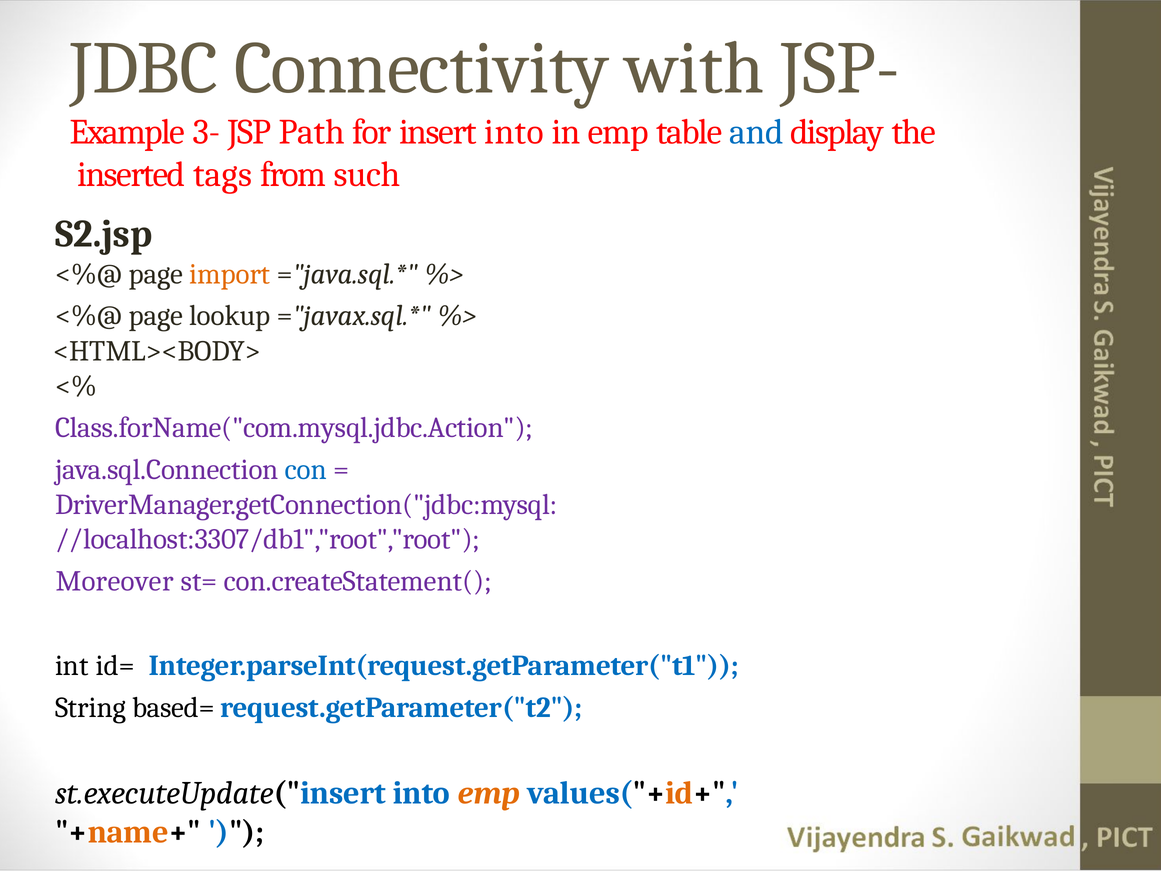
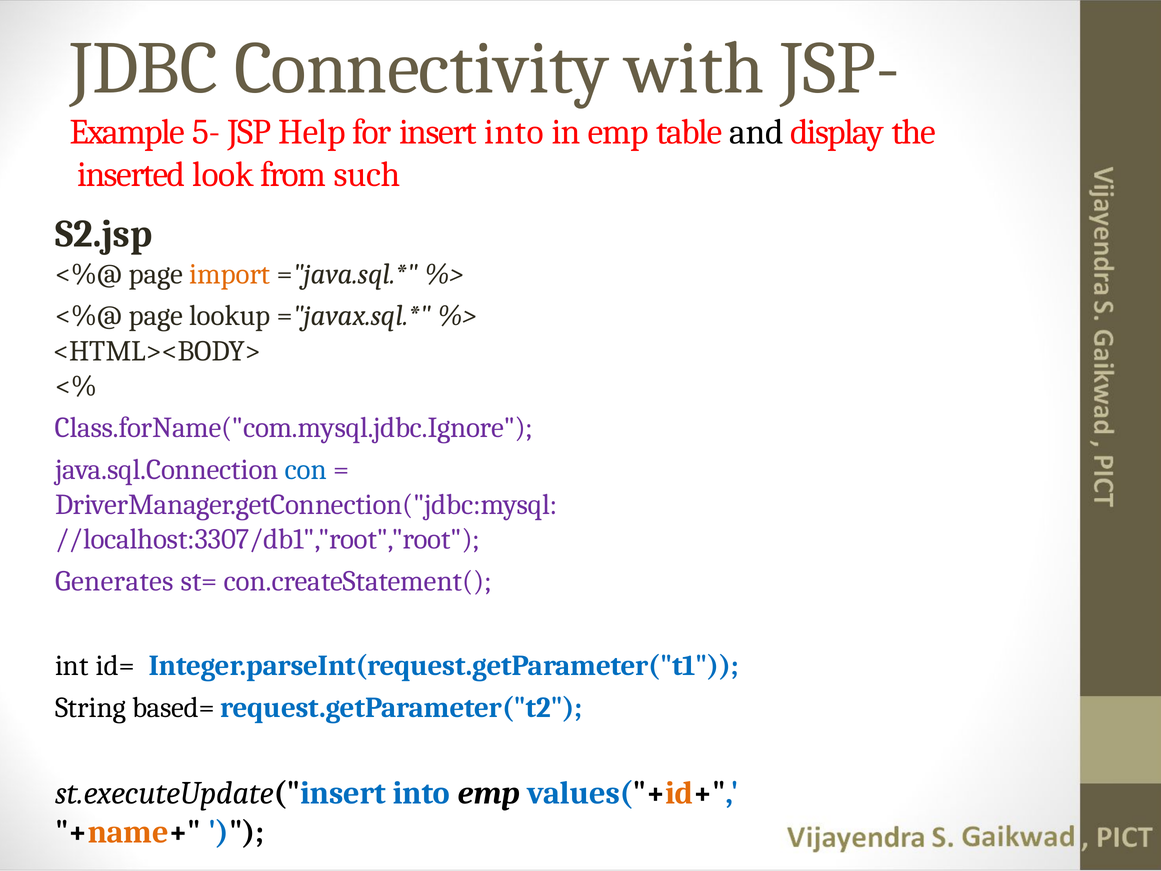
3-: 3- -> 5- (207, 132)
Path: Path -> Help (312, 132)
and colour: blue -> black (756, 132)
tags: tags -> look (223, 175)
Class.forName("com.mysql.jdbc.Action: Class.forName("com.mysql.jdbc.Action -> Class.forName("com.mysql.jdbc.Ignore (294, 428)
Moreover: Moreover -> Generates (115, 581)
emp colour: orange -> black (489, 793)
